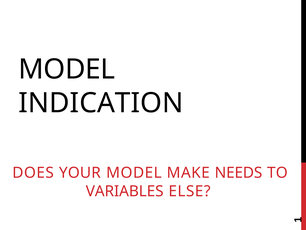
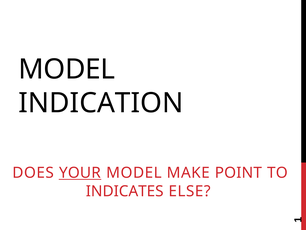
YOUR underline: none -> present (80, 172)
NEEDS: NEEDS -> POINT (238, 172)
VARIABLES: VARIABLES -> INDICATES (125, 191)
